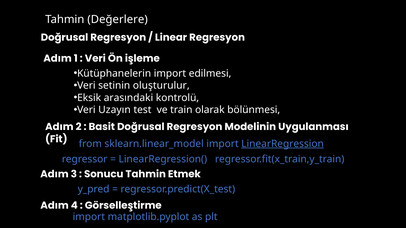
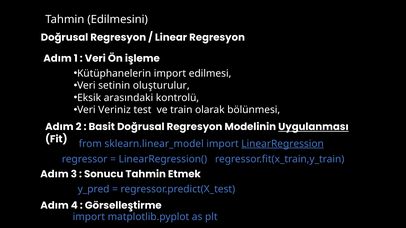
Değerlere: Değerlere -> Edilmesini (118, 19)
Uzayın: Uzayın -> Veriniz (115, 110)
Uygulanması underline: none -> present (313, 127)
